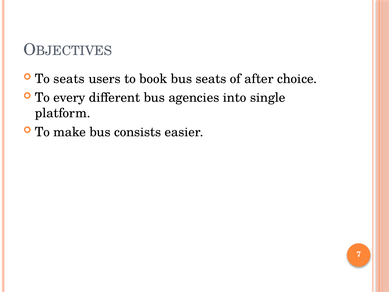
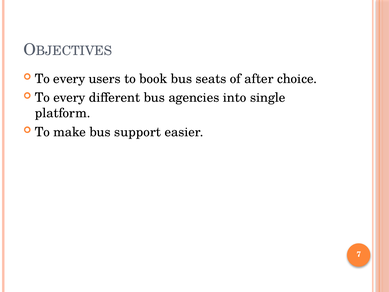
seats: seats -> every (69, 79)
consists: consists -> support (138, 132)
